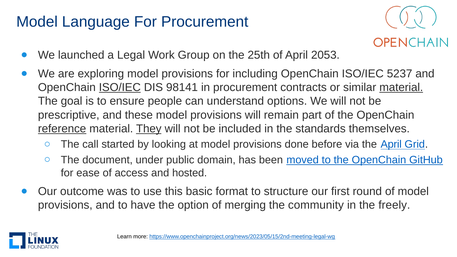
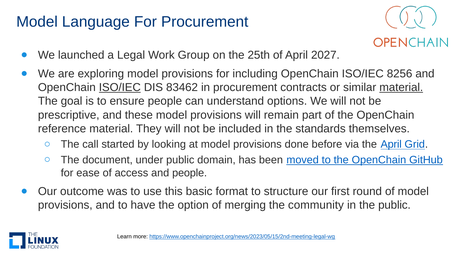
2053: 2053 -> 2027 (325, 55)
5237: 5237 -> 8256 (400, 74)
98141: 98141 -> 83462 (182, 88)
reference underline: present -> none (62, 129)
They underline: present -> none (149, 129)
and hosted: hosted -> people (190, 173)
the freely: freely -> public (394, 205)
